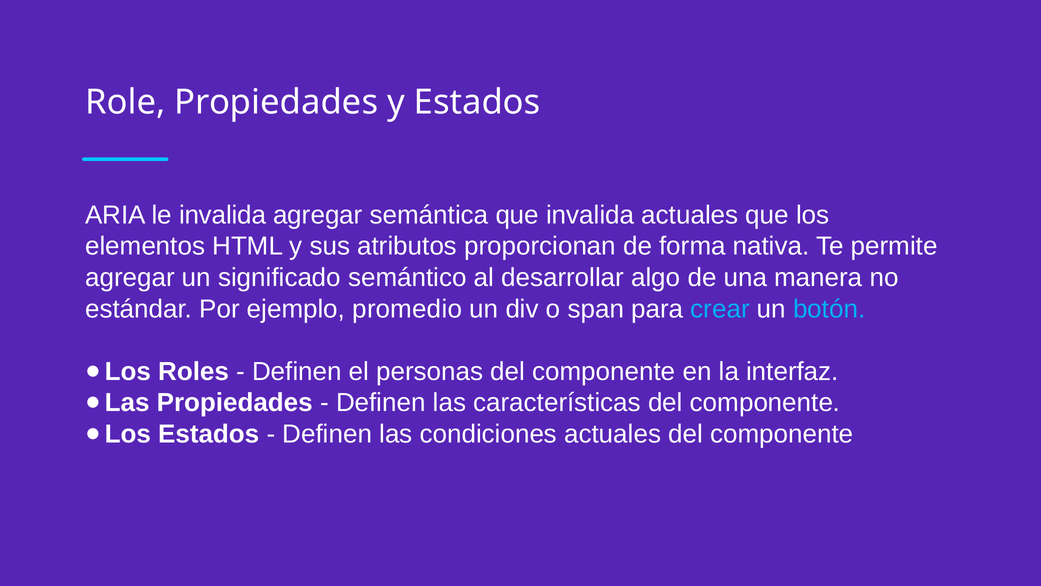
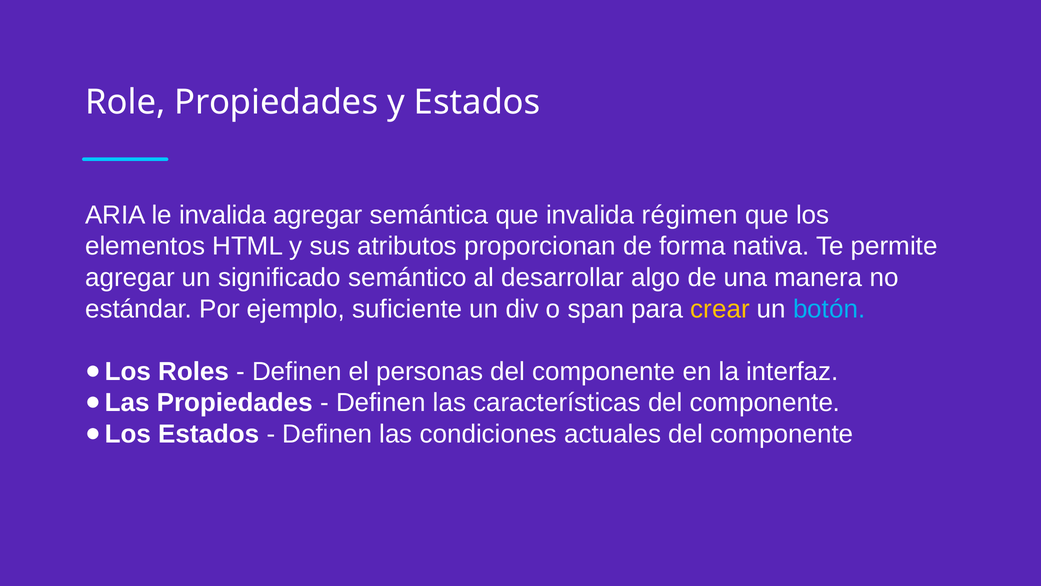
invalida actuales: actuales -> régimen (690, 215)
promedio: promedio -> suficiente (407, 309)
crear colour: light blue -> yellow (720, 309)
